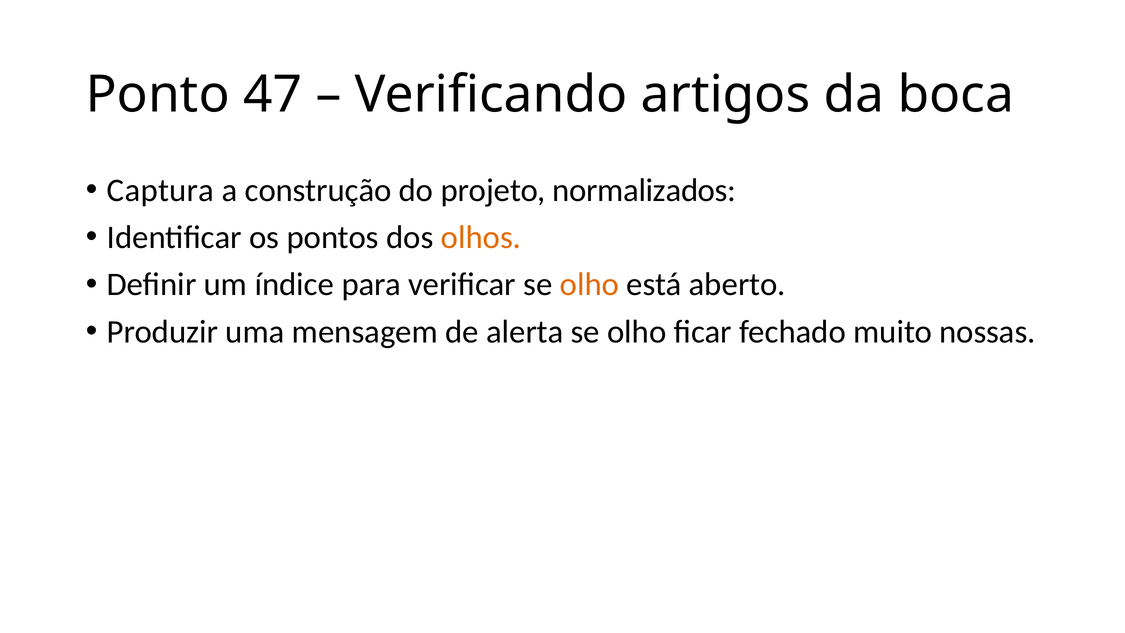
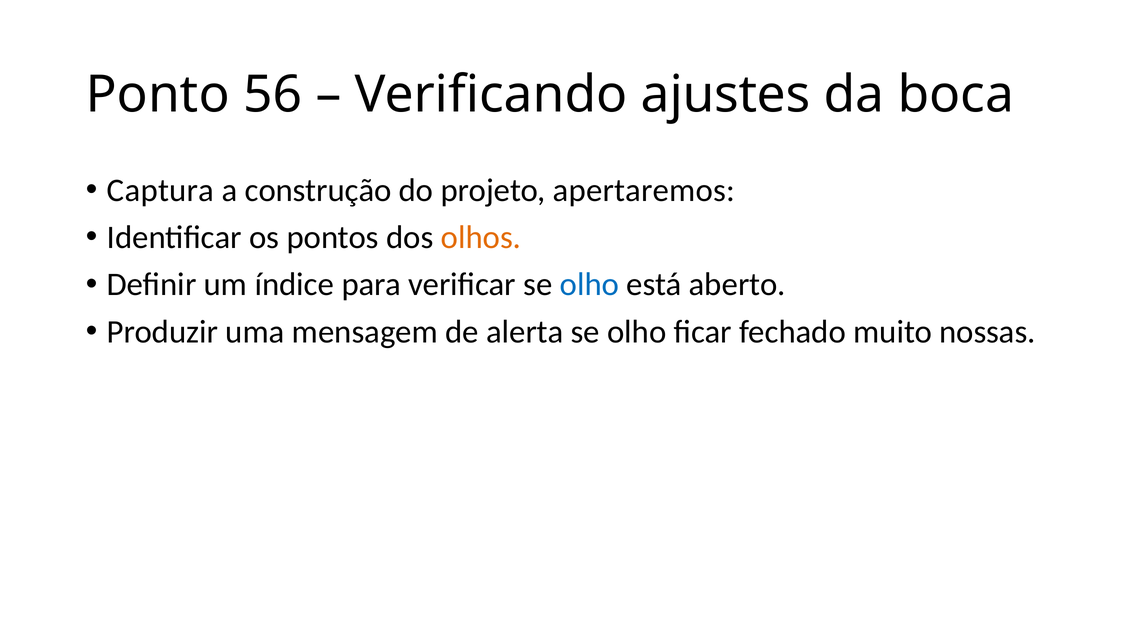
47: 47 -> 56 (273, 95)
artigos: artigos -> ajustes (726, 95)
normalizados: normalizados -> apertaremos (644, 190)
olho colour: orange -> blue (589, 285)
